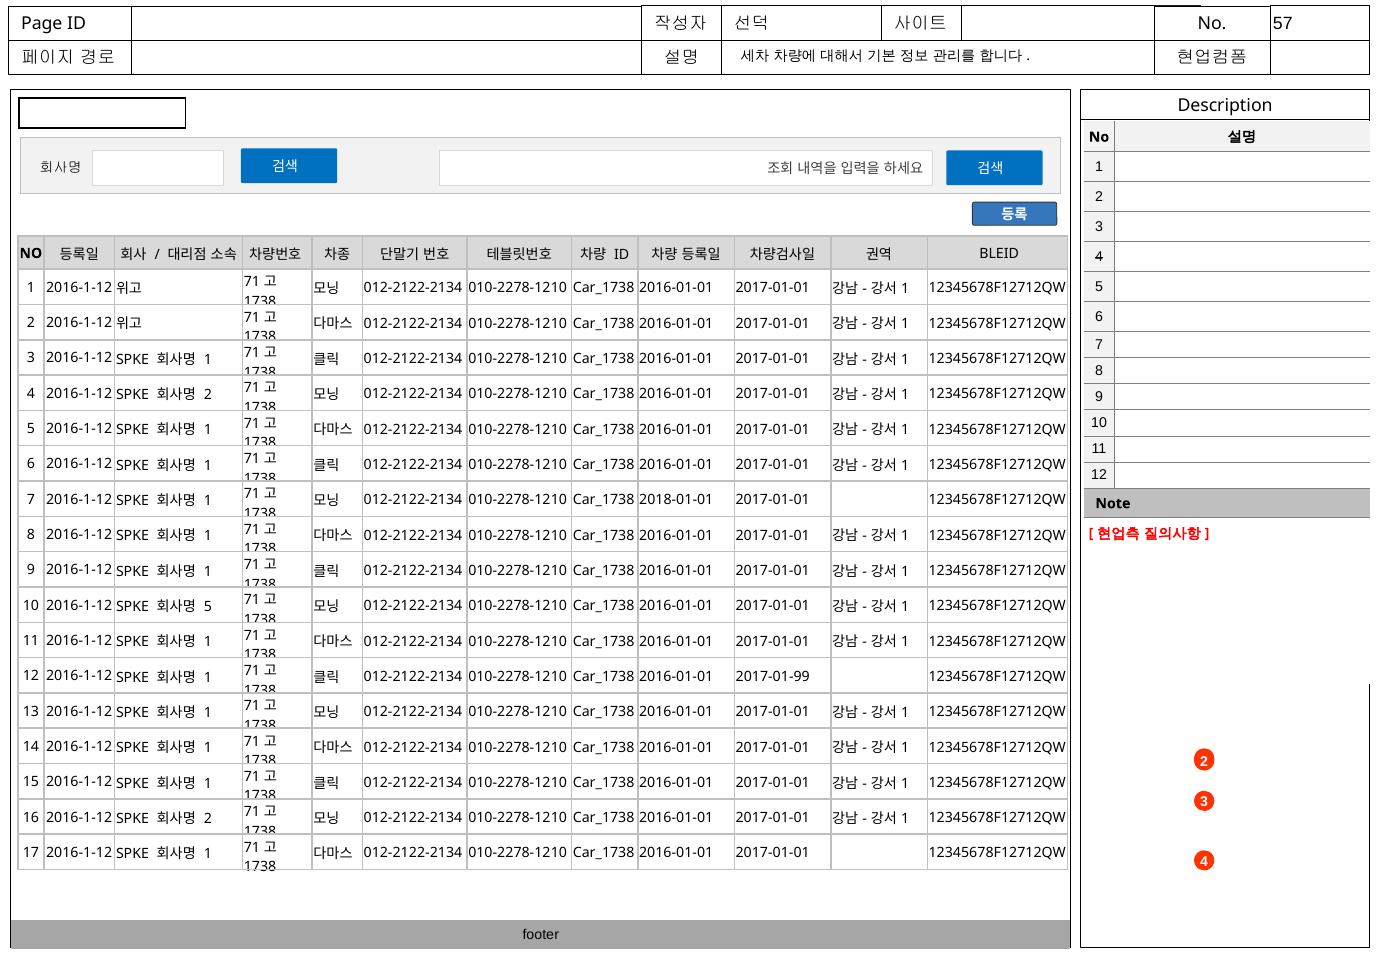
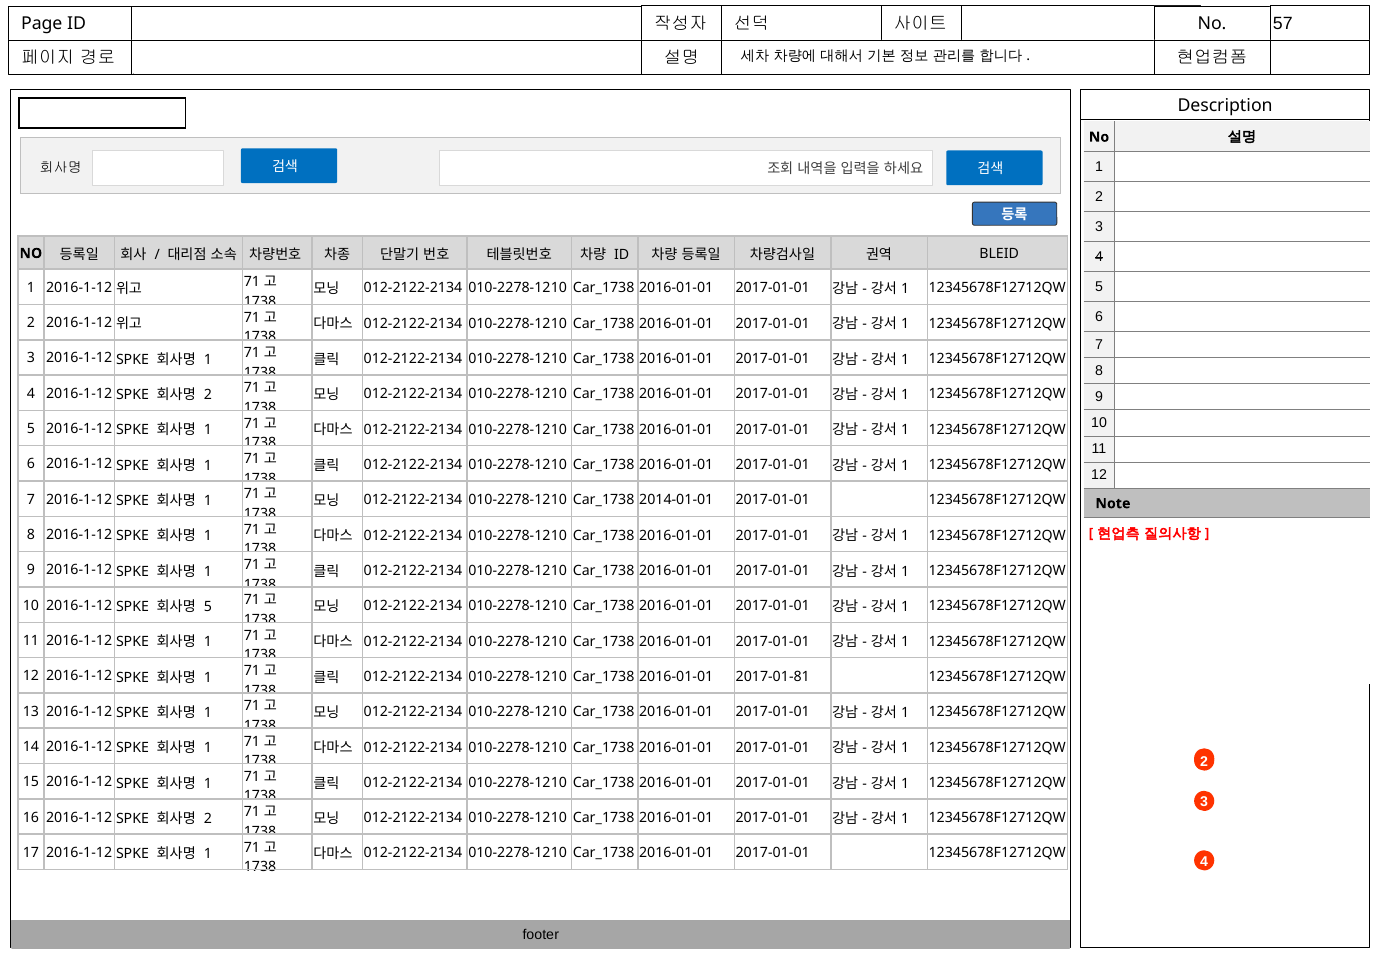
2018-01-01: 2018-01-01 -> 2014-01-01 (676, 500)
2017-01-99: 2017-01-99 -> 2017-01-81 (773, 677)
